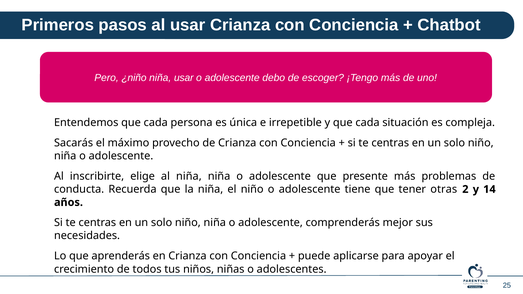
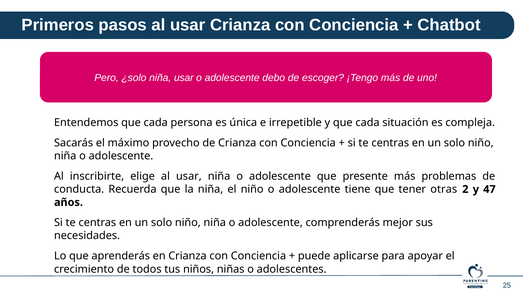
¿niño: ¿niño -> ¿solo (134, 78)
elige al niña: niña -> usar (189, 176)
14: 14 -> 47 (489, 189)
